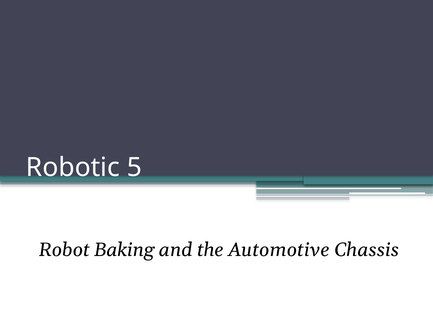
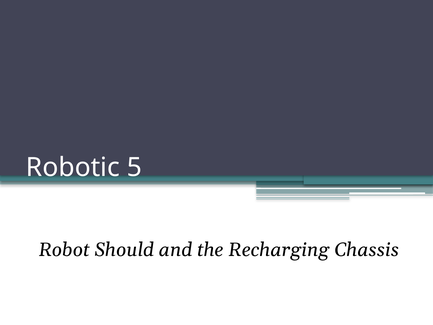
Baking: Baking -> Should (124, 250)
Automotive: Automotive -> Recharging (279, 250)
